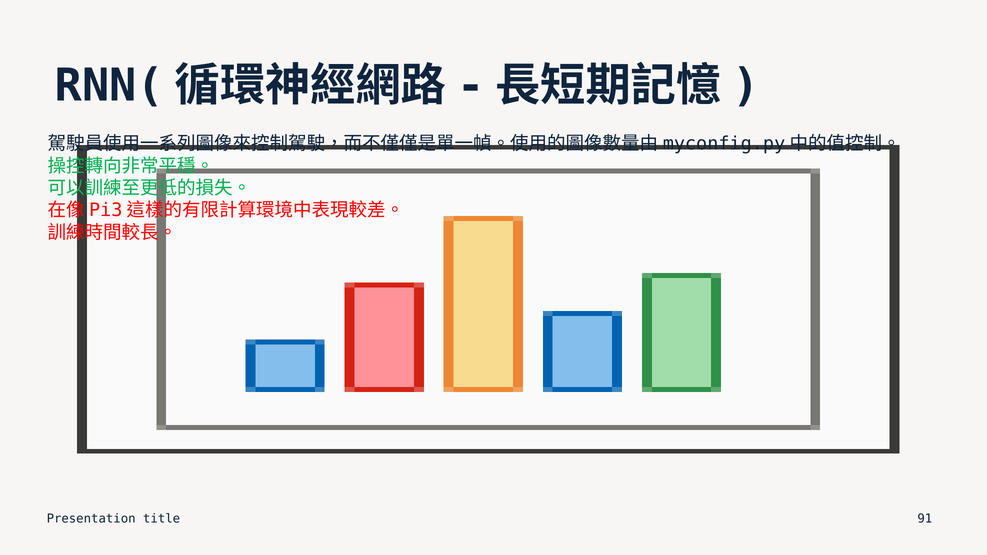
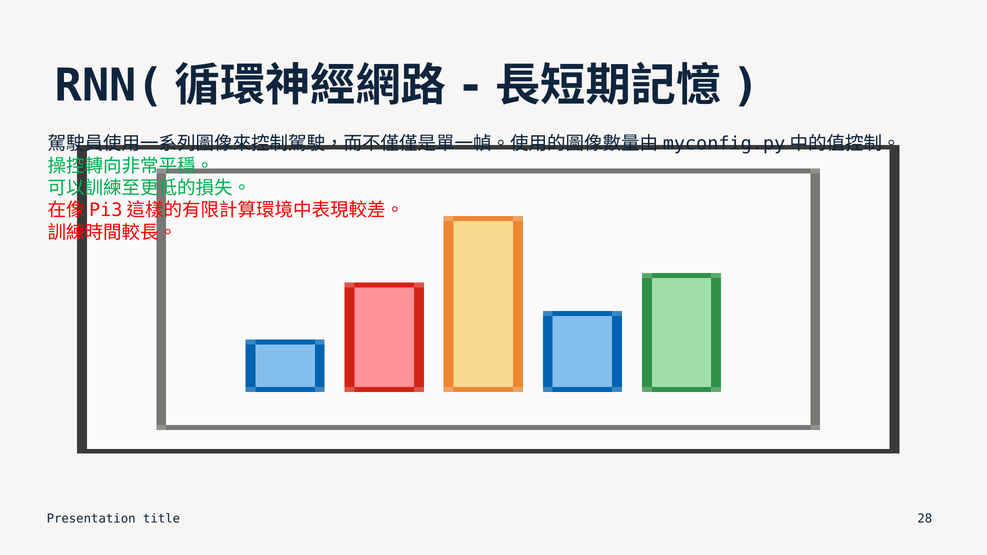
91: 91 -> 28 (925, 519)
